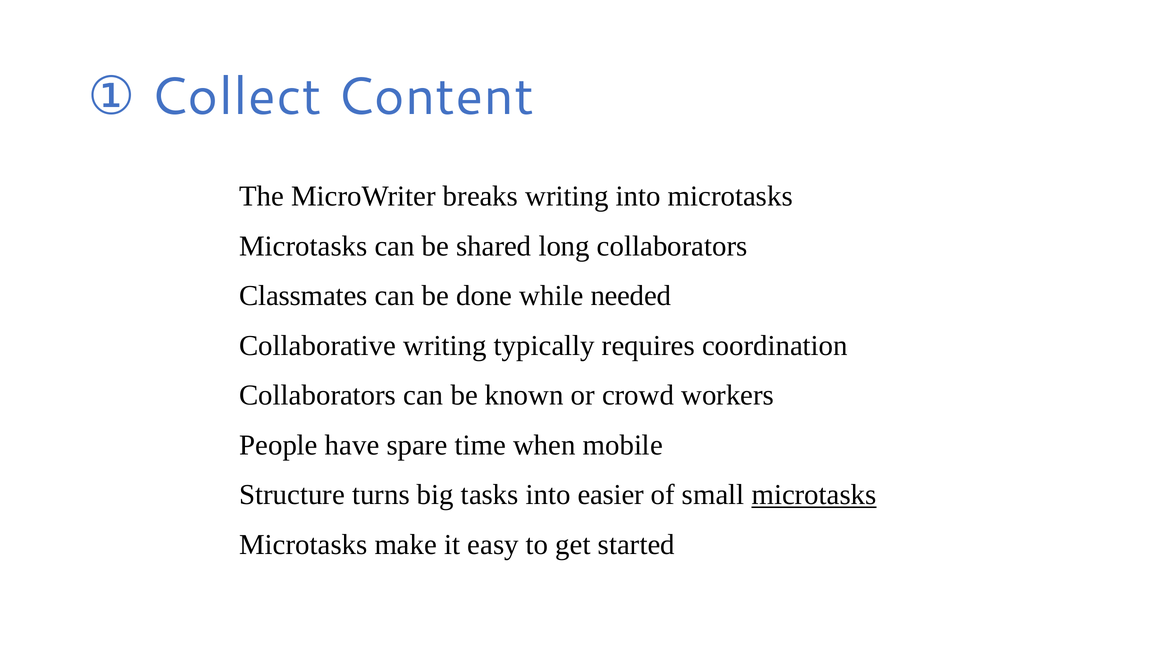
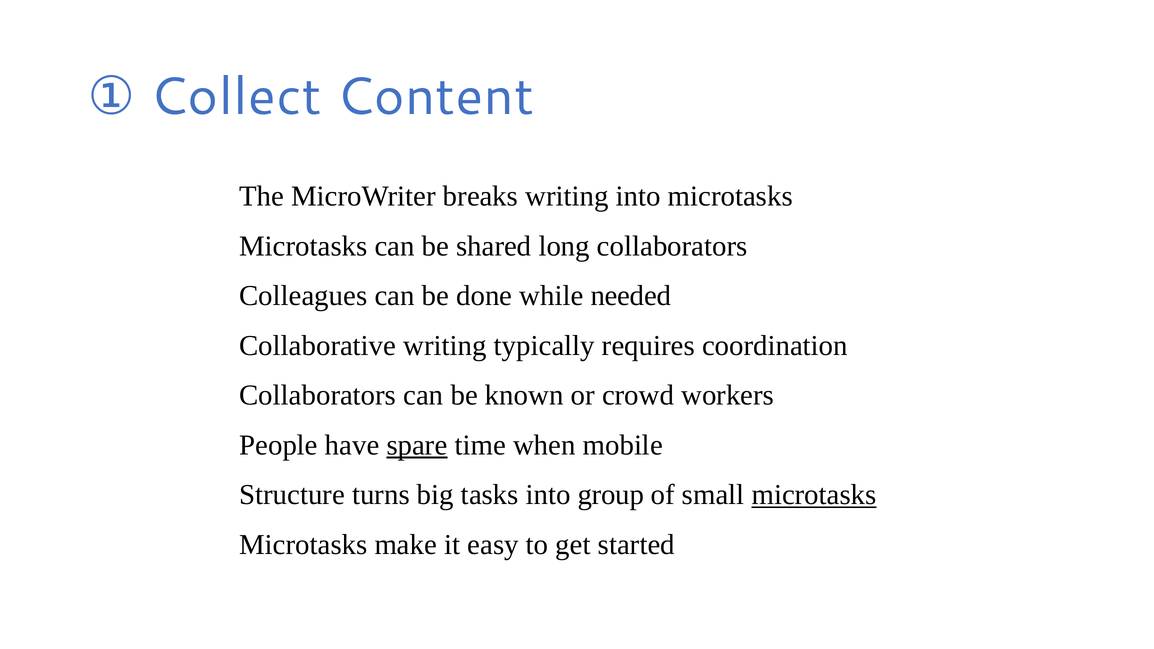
Classmates: Classmates -> Colleagues (303, 296)
spare underline: none -> present (417, 445)
easier: easier -> group (611, 495)
